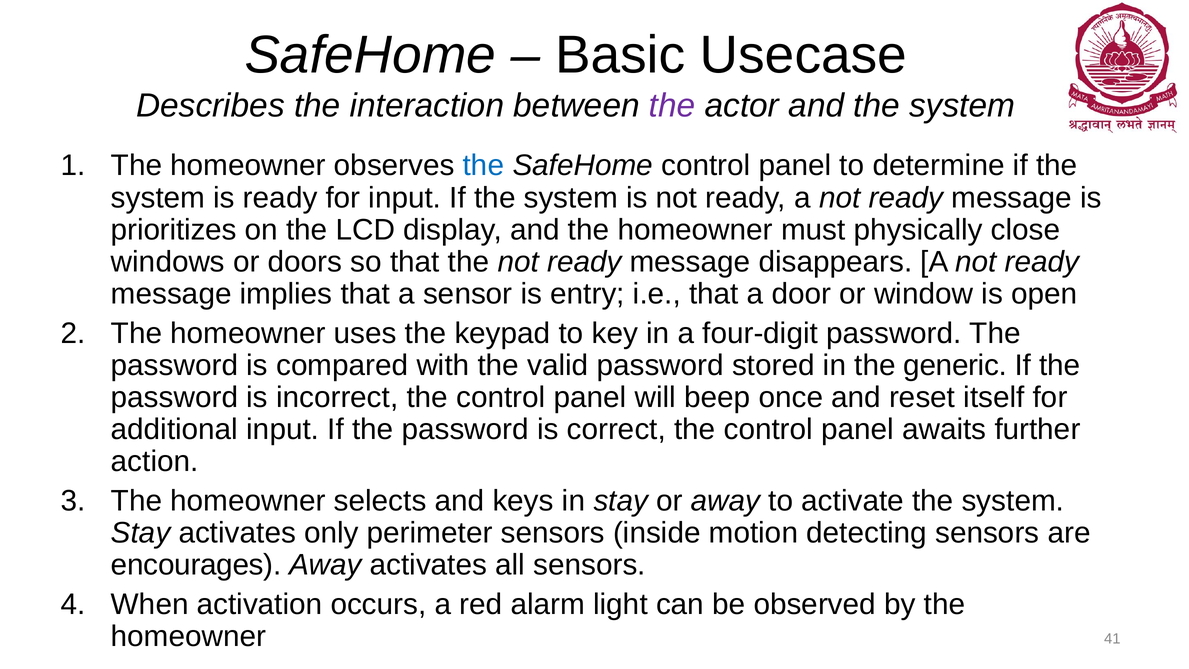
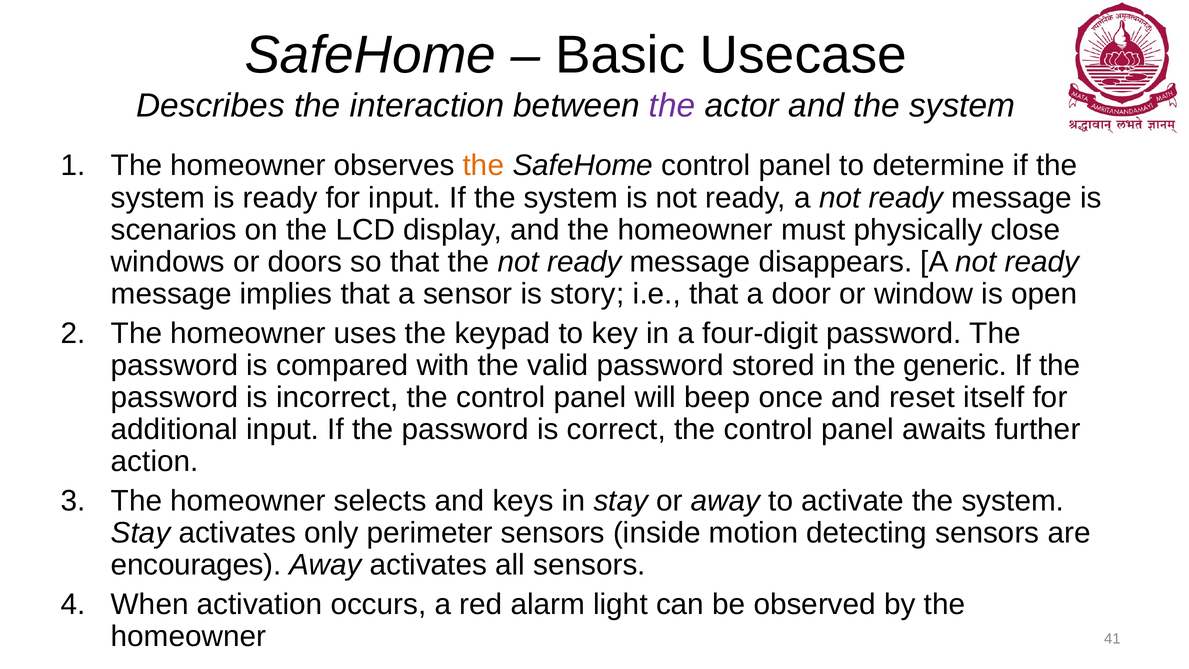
the colour: blue -> orange (483, 166)
prioritizes: prioritizes -> scenarios (174, 230)
entry: entry -> story (587, 294)
